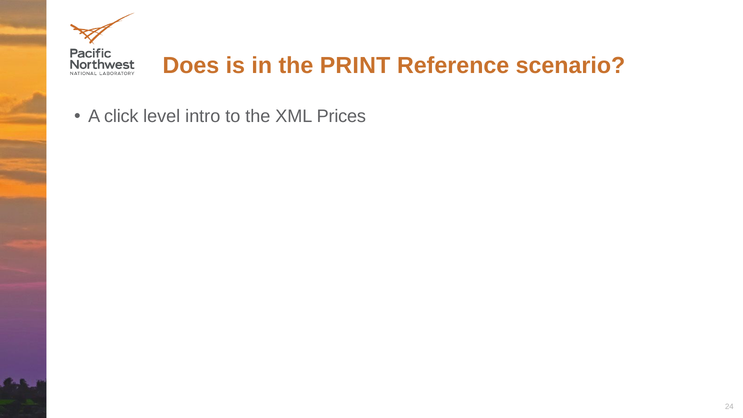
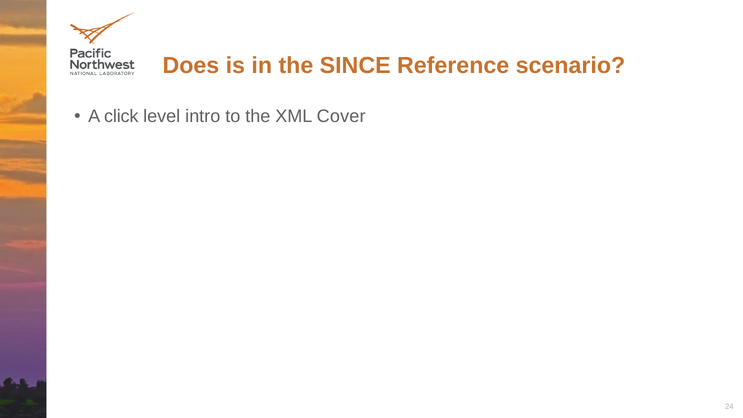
PRINT: PRINT -> SINCE (355, 65)
Prices: Prices -> Cover (341, 116)
